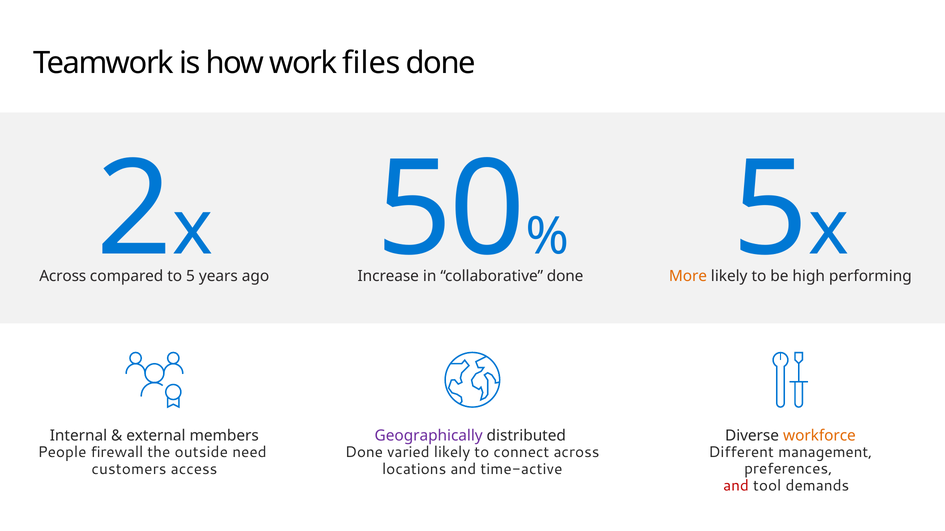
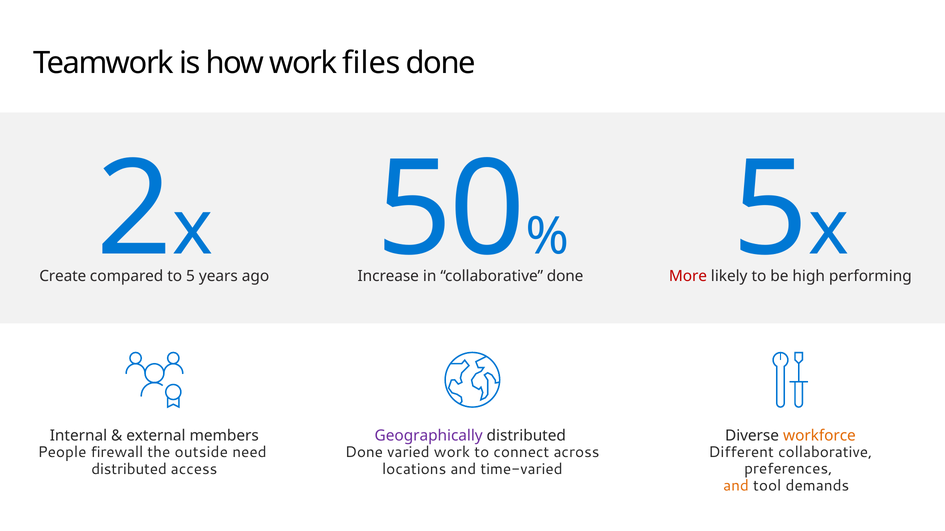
Across: Across -> Create (63, 277)
More colour: orange -> red (688, 277)
varied likely: likely -> work (452, 453)
Different management: management -> collaborative (825, 453)
customers: customers -> distributed (129, 469)
time-active: time-active -> time-varied (521, 469)
and colour: red -> orange (736, 486)
